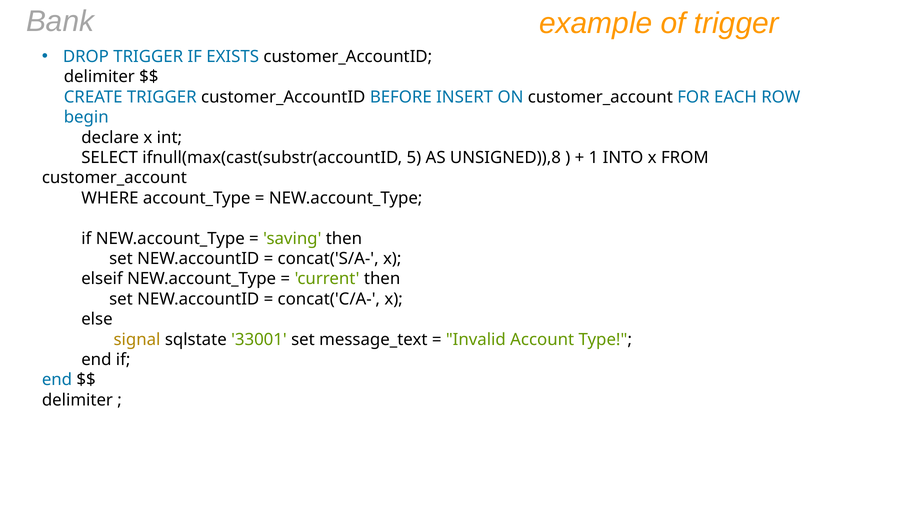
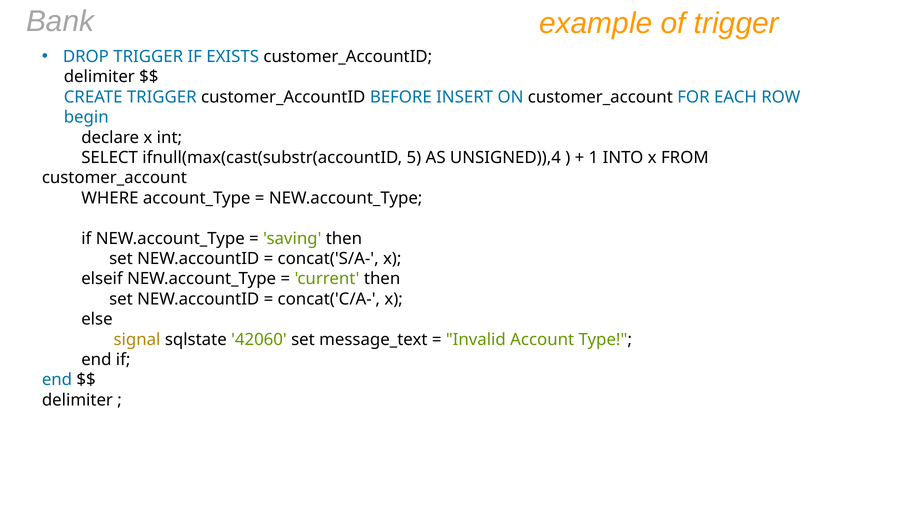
UNSIGNED)),8: UNSIGNED)),8 -> UNSIGNED)),4 (505, 158)
33001: 33001 -> 42060 (259, 340)
